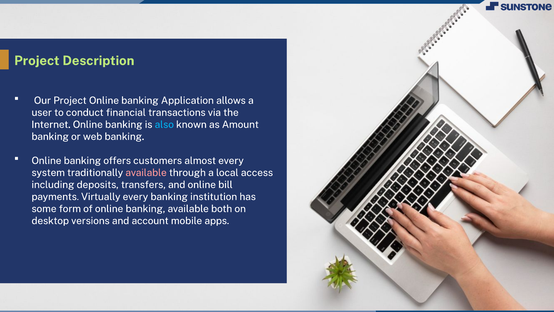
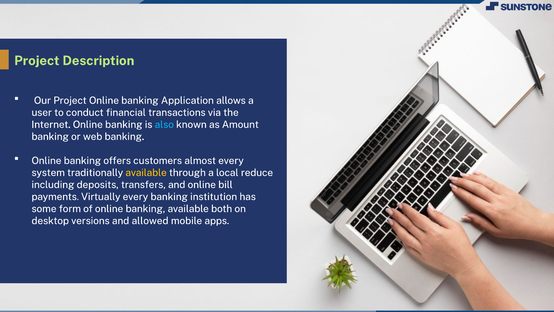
available colour: pink -> yellow (146, 172)
access: access -> reduce (257, 172)
account: account -> allowed (150, 221)
